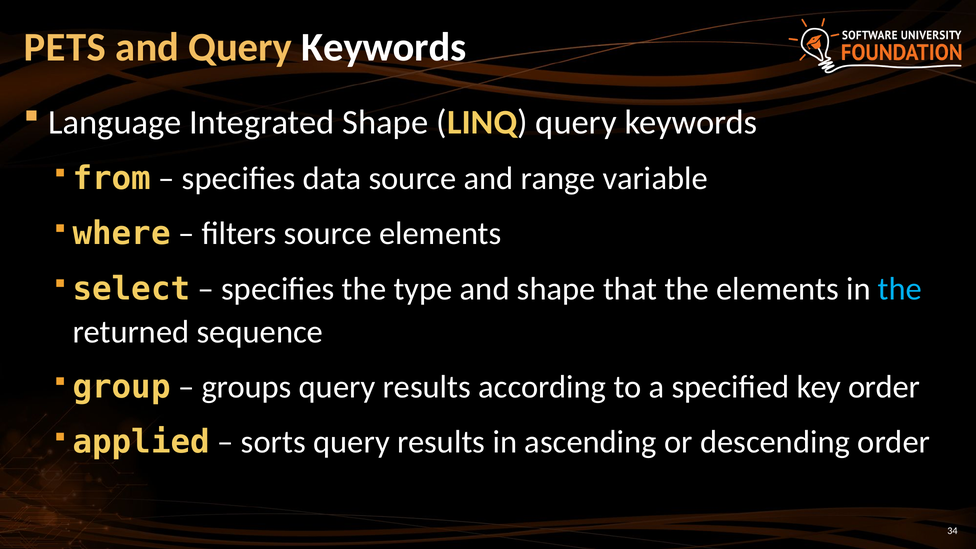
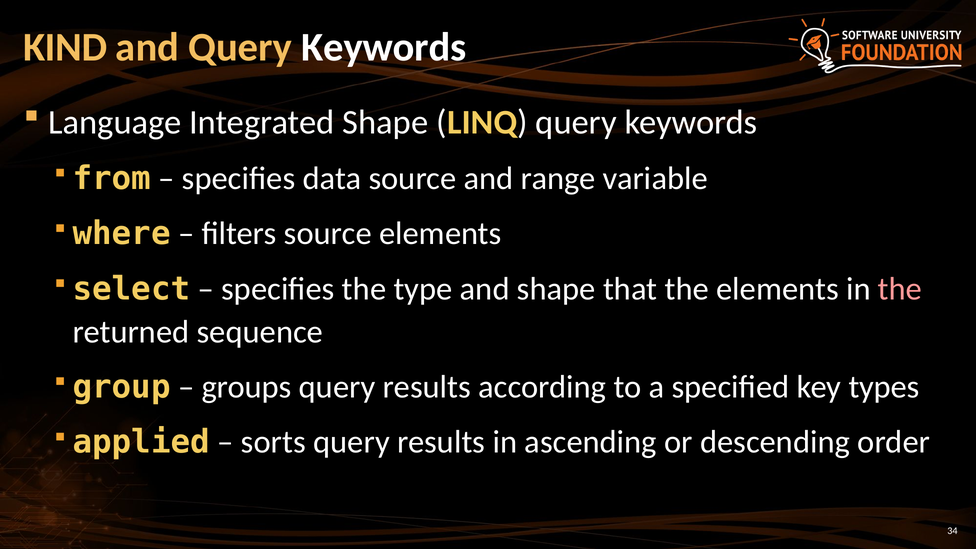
PETS: PETS -> KIND (65, 47)
the colour: light blue -> pink (900, 289)
key order: order -> types (884, 387)
